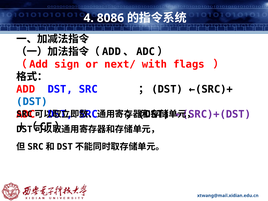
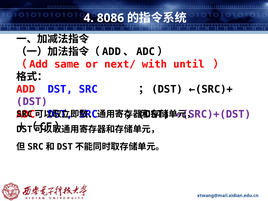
sign: sign -> same (67, 64)
flags: flags -> until (189, 64)
DST colour: blue -> purple (32, 102)
